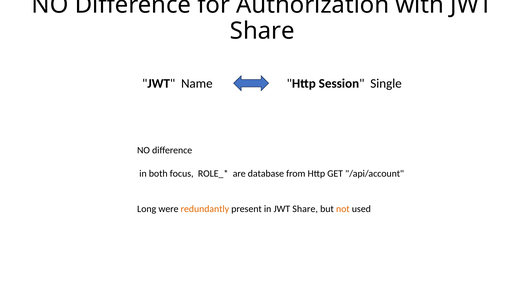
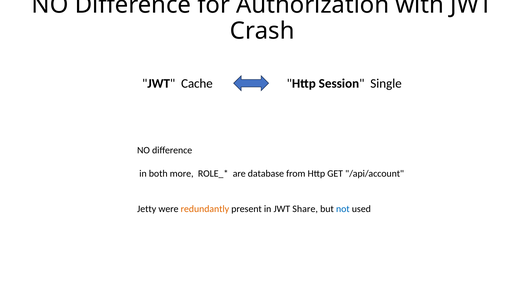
Share: Share -> Crash (262, 31)
Name: Name -> Cache (197, 84)
focus: focus -> more (182, 174)
Long: Long -> Jetty (147, 209)
not colour: orange -> blue (343, 209)
